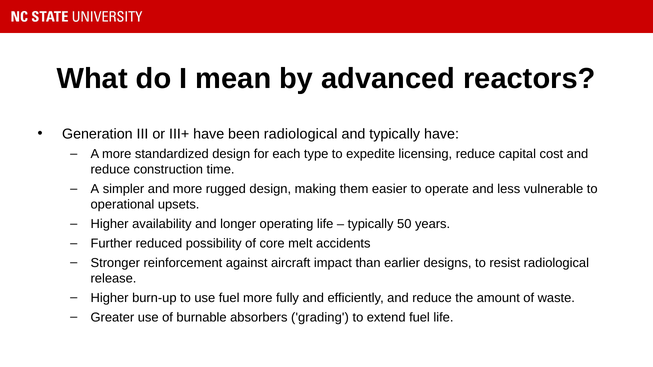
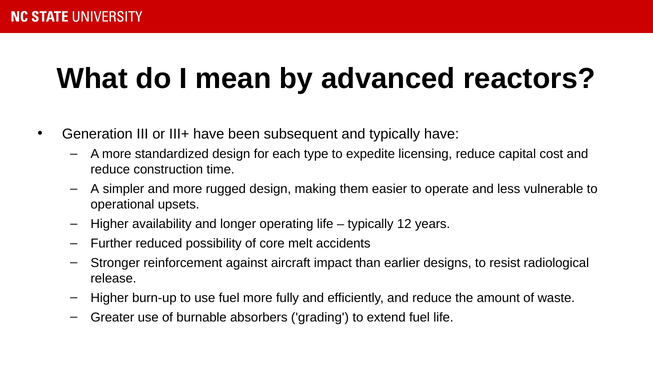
been radiological: radiological -> subsequent (301, 134)
50: 50 -> 12 (404, 224)
